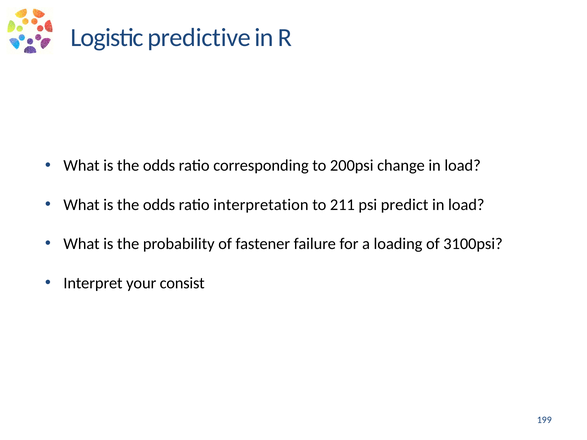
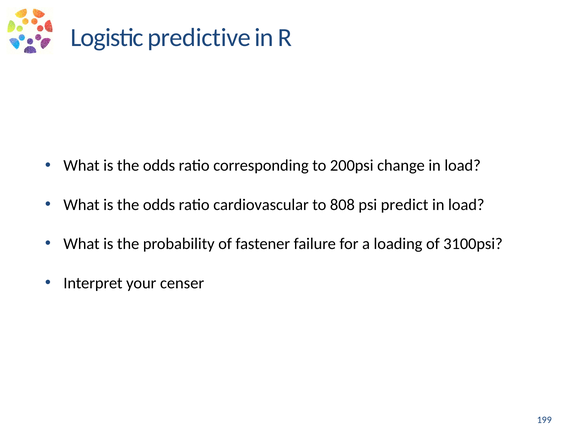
interpretation: interpretation -> cardiovascular (261, 205)
211: 211 -> 808 (342, 205)
consist: consist -> censer (182, 283)
